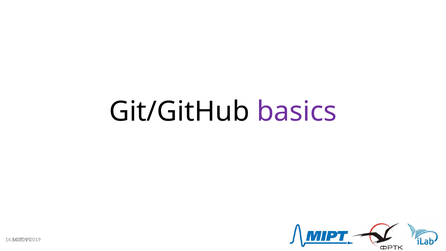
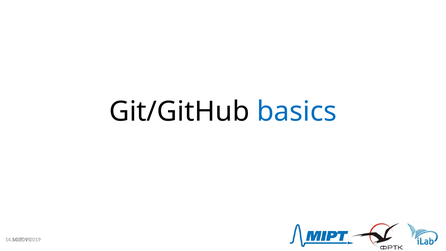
basics colour: purple -> blue (297, 111)
